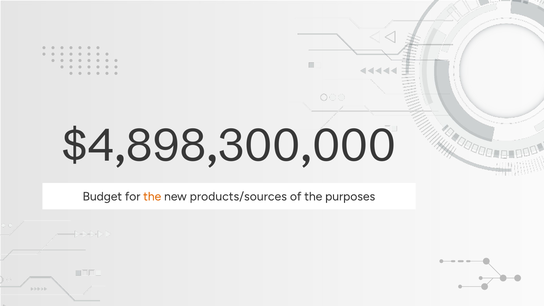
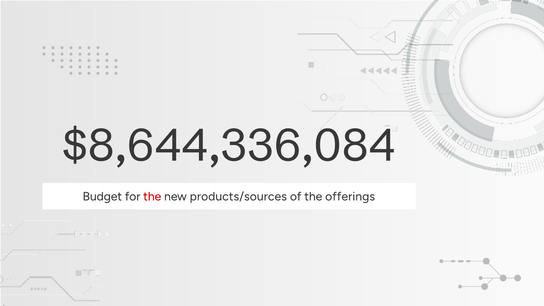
$4,898,300,000: $4,898,300,000 -> $8,644,336,084 (229, 146)
the colour: orange -> red (152, 196)
purposes: purposes -> offerings (350, 196)
